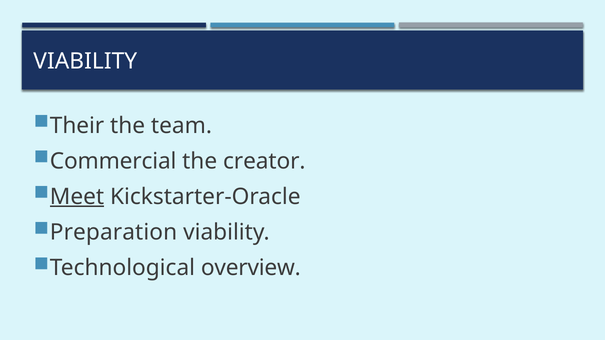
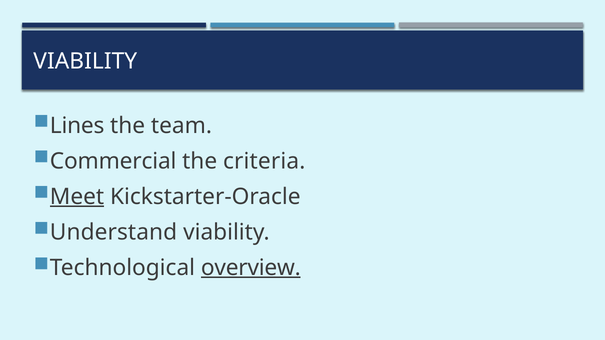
Their: Their -> Lines (77, 126)
creator: creator -> criteria (264, 161)
Preparation: Preparation -> Understand (114, 232)
overview underline: none -> present (251, 268)
